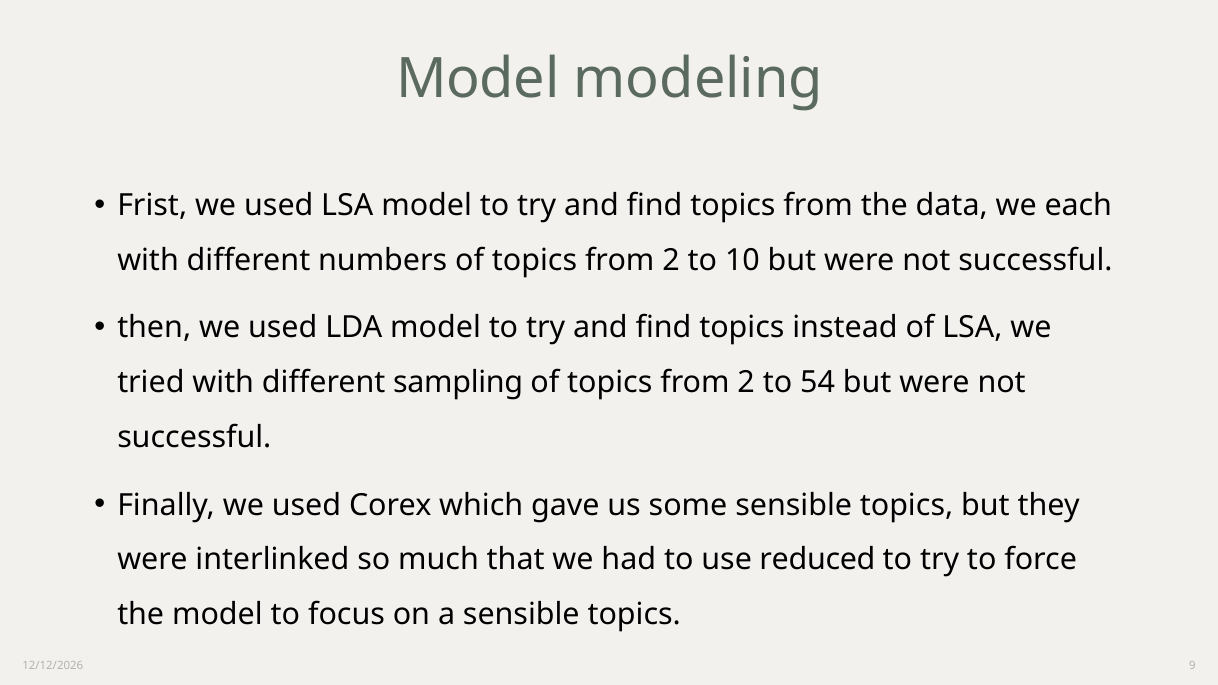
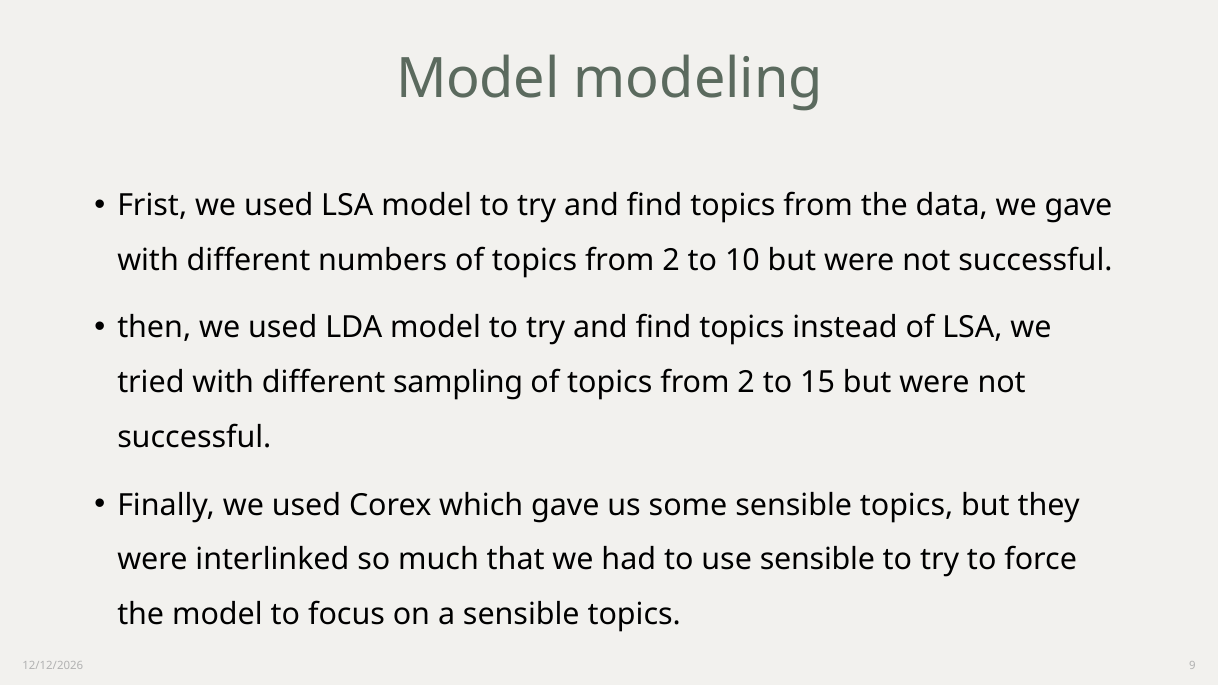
we each: each -> gave (1078, 206)
54: 54 -> 15 (818, 383)
use reduced: reduced -> sensible (817, 560)
